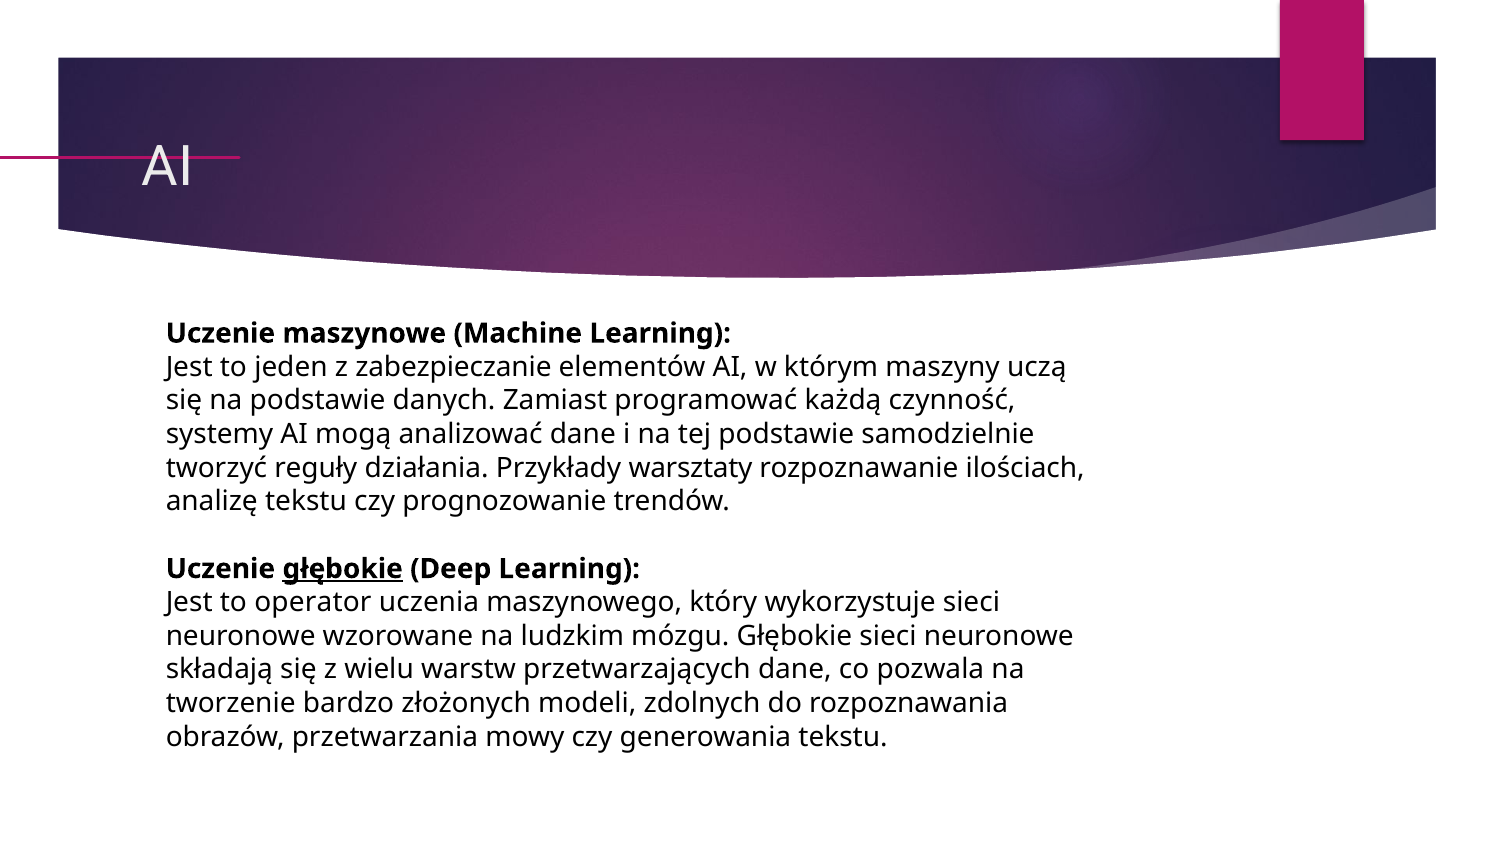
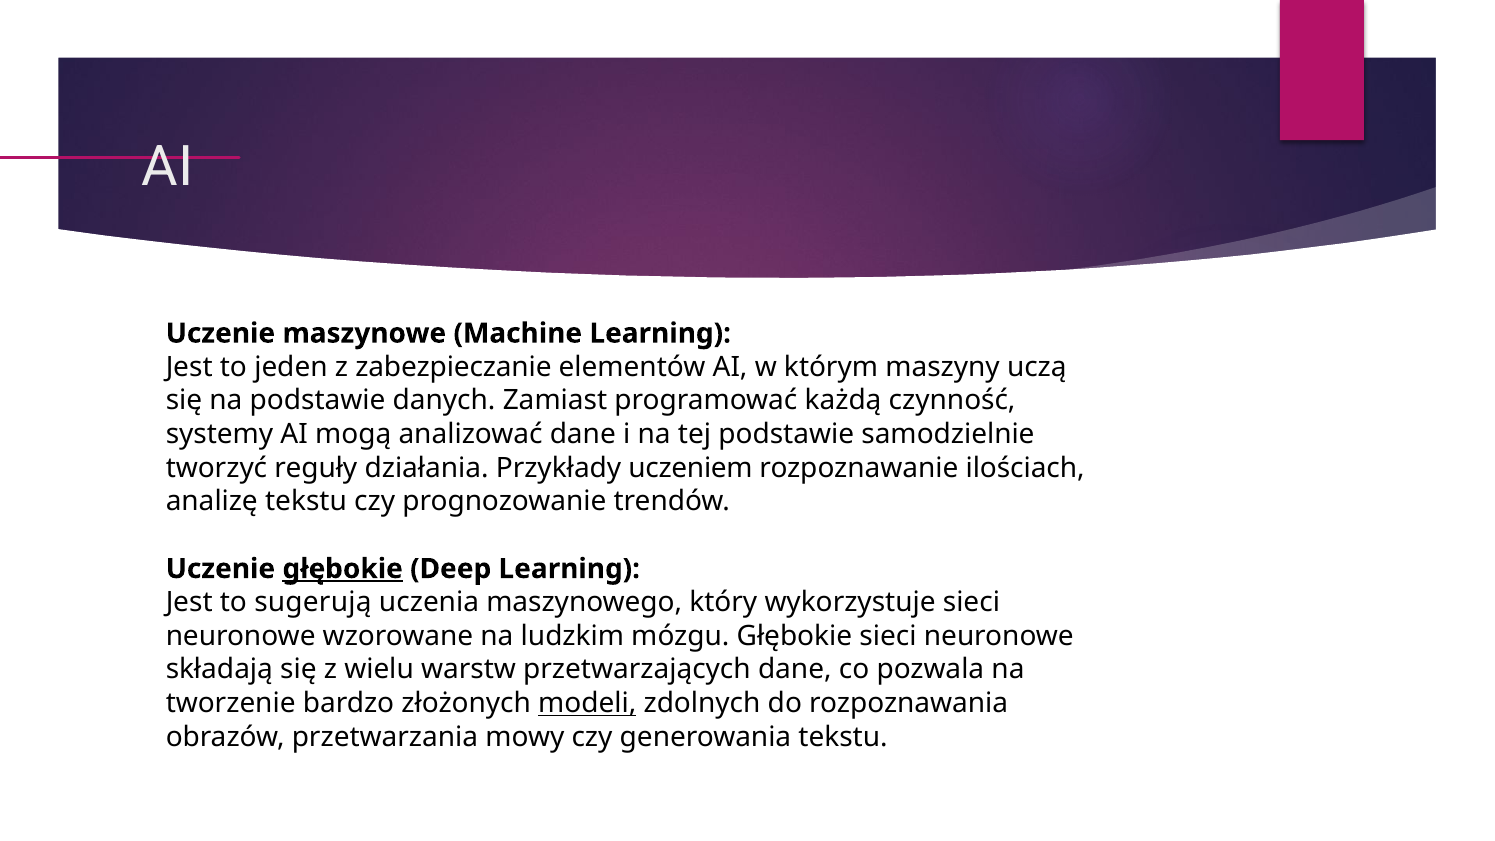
warsztaty: warsztaty -> uczeniem (691, 468)
operator: operator -> sugerują (313, 602)
modeli underline: none -> present (587, 703)
